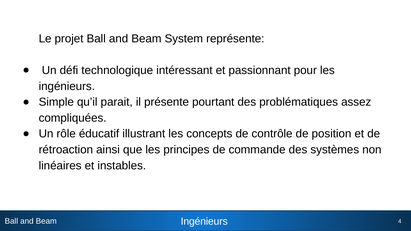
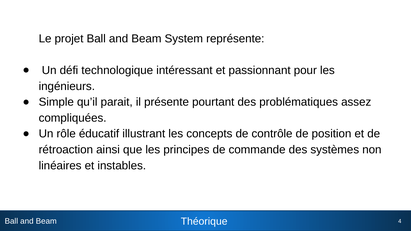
Ingénieurs: Ingénieurs -> Théorique (204, 222)
